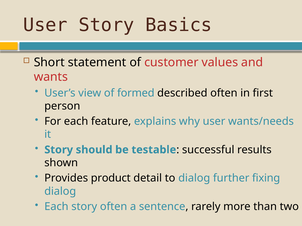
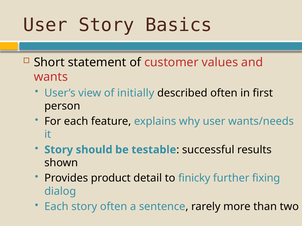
formed: formed -> initially (136, 93)
to dialog: dialog -> finicky (194, 179)
